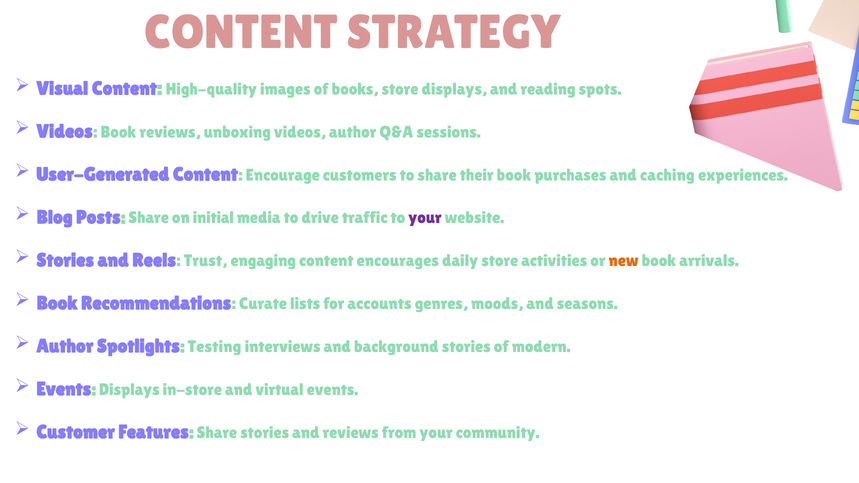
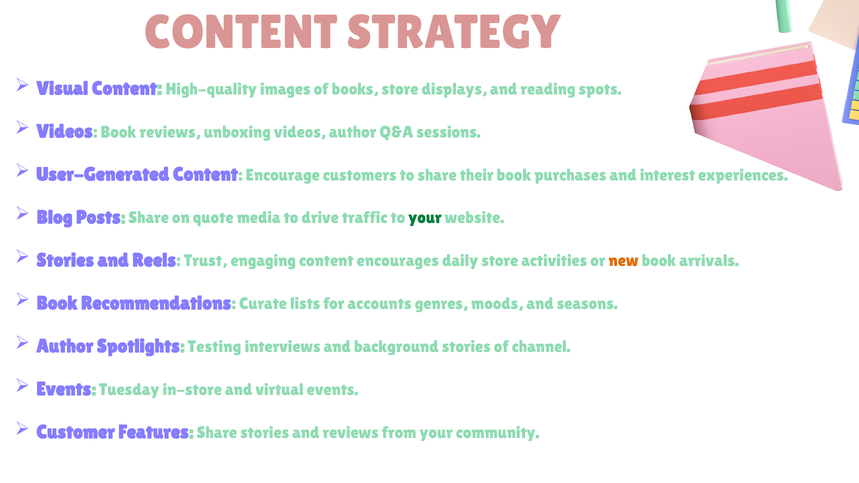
caching: caching -> interest (668, 175)
initial: initial -> quote (213, 218)
your colour: purple -> green (425, 218)
modern: modern -> channel (541, 347)
Displays: Displays -> Tuesday (129, 390)
